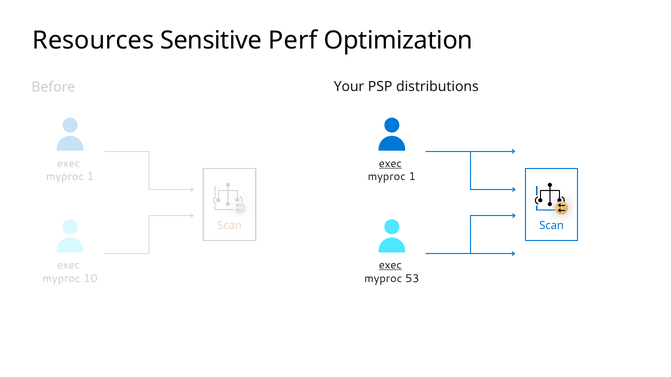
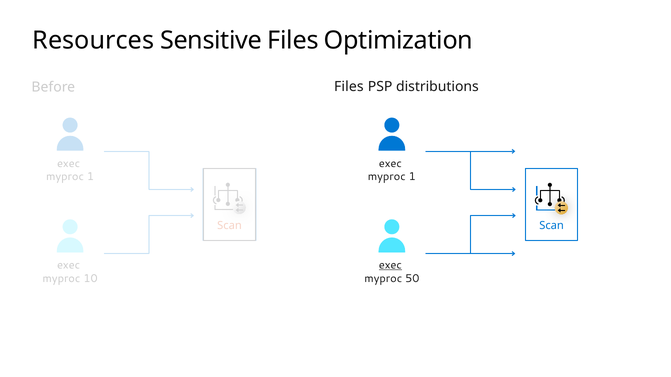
Sensitive Perf: Perf -> Files (293, 41)
Your: Your -> Files (349, 87)
exec underline: present -> none (390, 164)
53: 53 -> 50 (412, 279)
